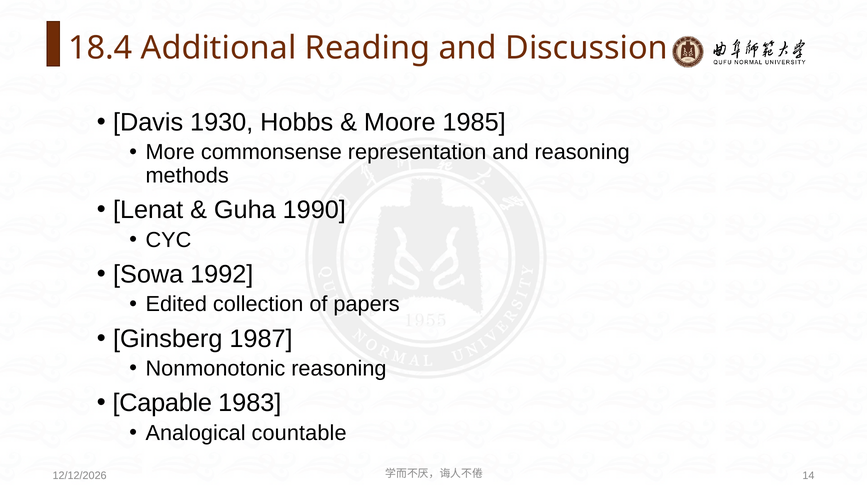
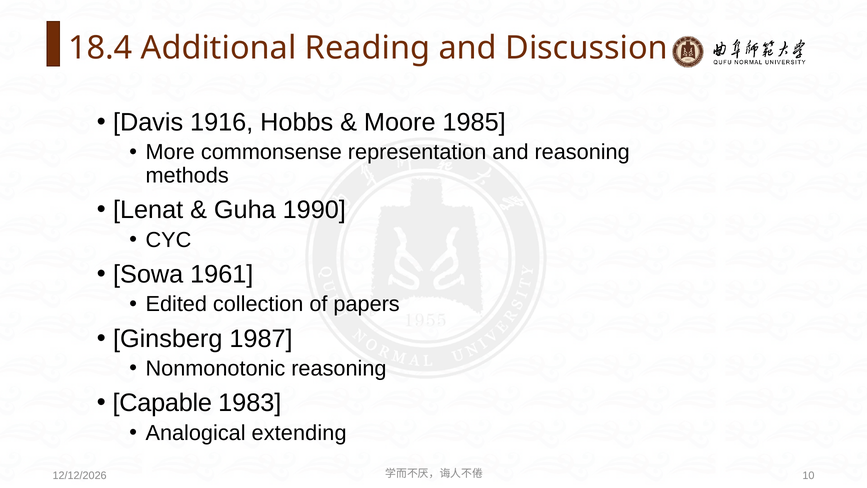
1930: 1930 -> 1916 (222, 122)
1992: 1992 -> 1961 (222, 274)
countable: countable -> extending (299, 433)
14: 14 -> 10 (808, 475)
